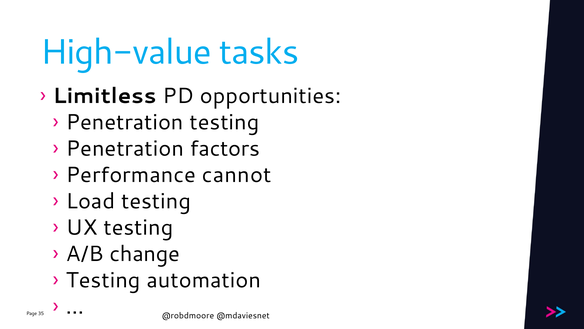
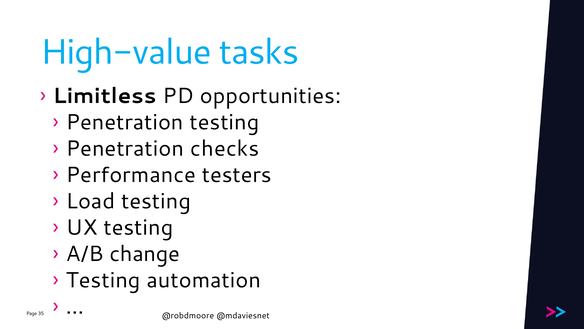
factors: factors -> checks (225, 148)
cannot: cannot -> testers (237, 175)
